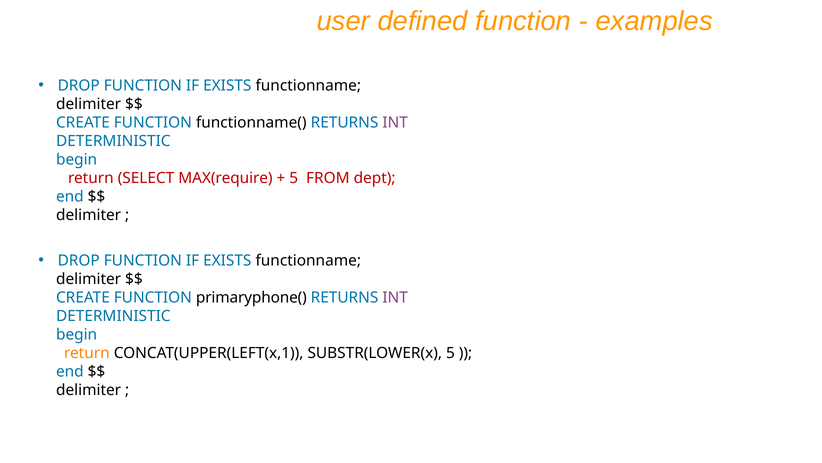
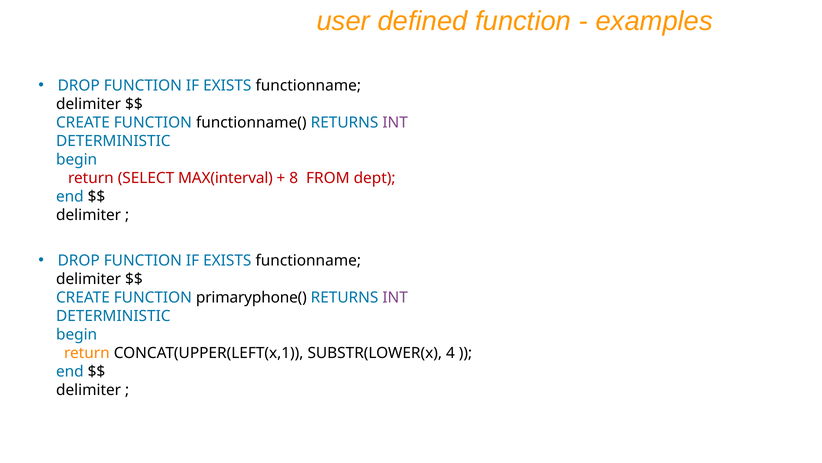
MAX(require: MAX(require -> MAX(interval (225, 178)
5: 5 -> 8 (294, 178)
SUBSTR(LOWER(x 5: 5 -> 4 (450, 353)
